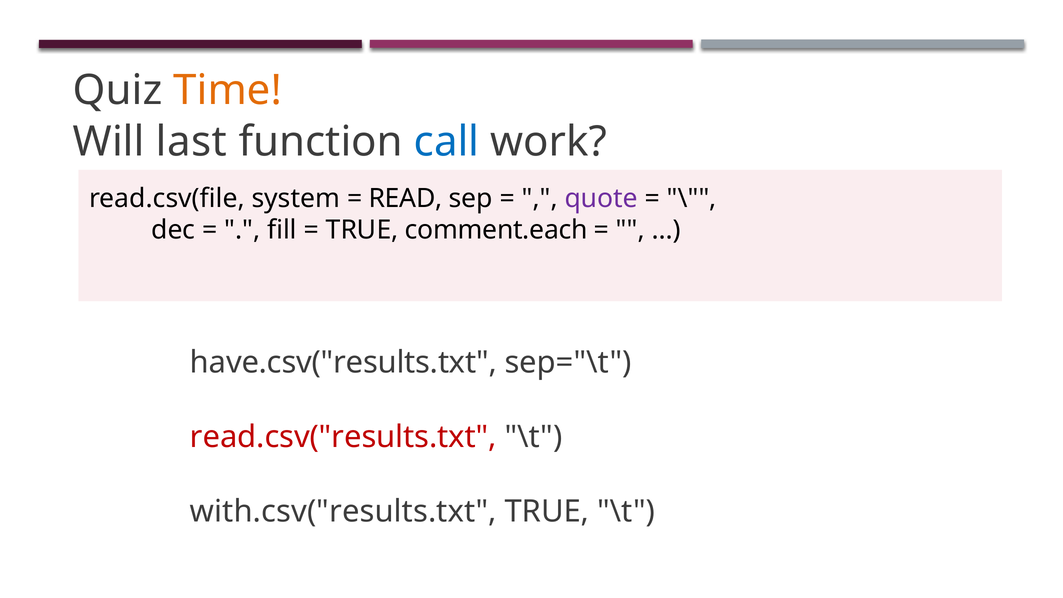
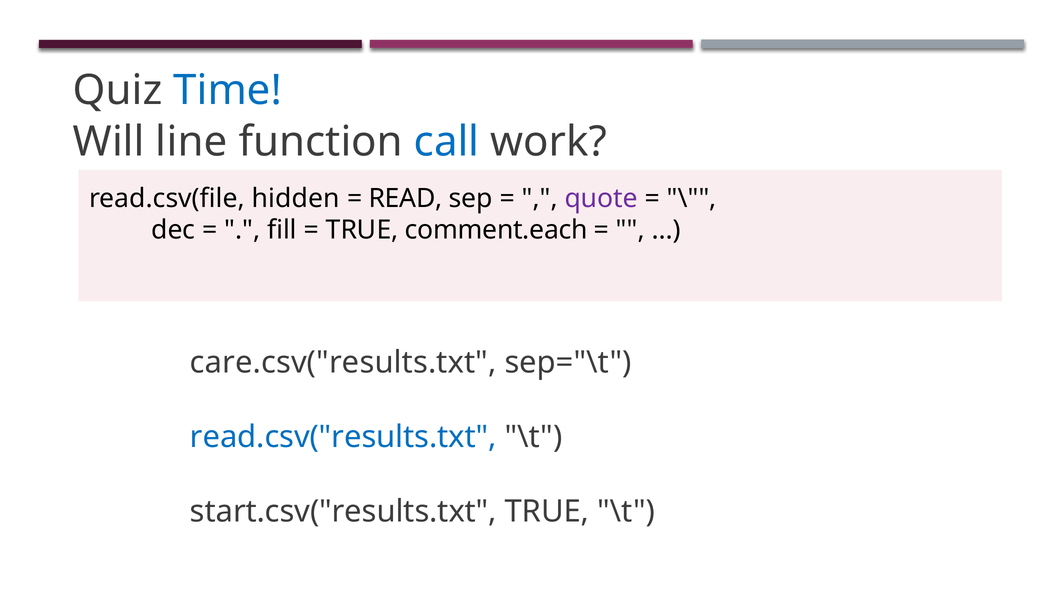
Time colour: orange -> blue (228, 90)
last: last -> line (191, 142)
system: system -> hidden (296, 198)
have.csv("results.txt: have.csv("results.txt -> care.csv("results.txt (343, 362)
read.csv("results.txt colour: red -> blue (343, 437)
with.csv("results.txt: with.csv("results.txt -> start.csv("results.txt (343, 511)
